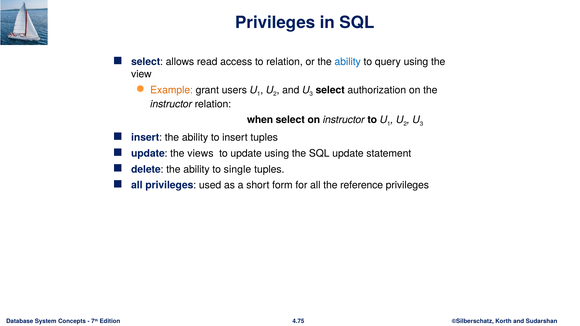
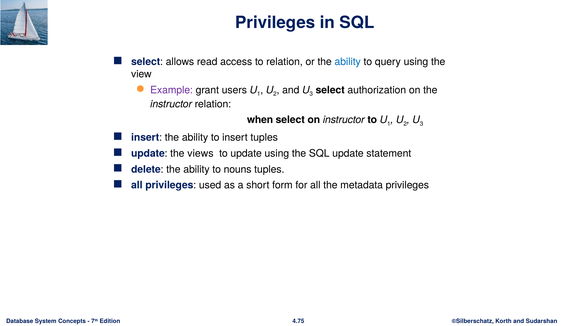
Example colour: orange -> purple (172, 90)
single: single -> nouns (238, 169)
reference: reference -> metadata (362, 185)
